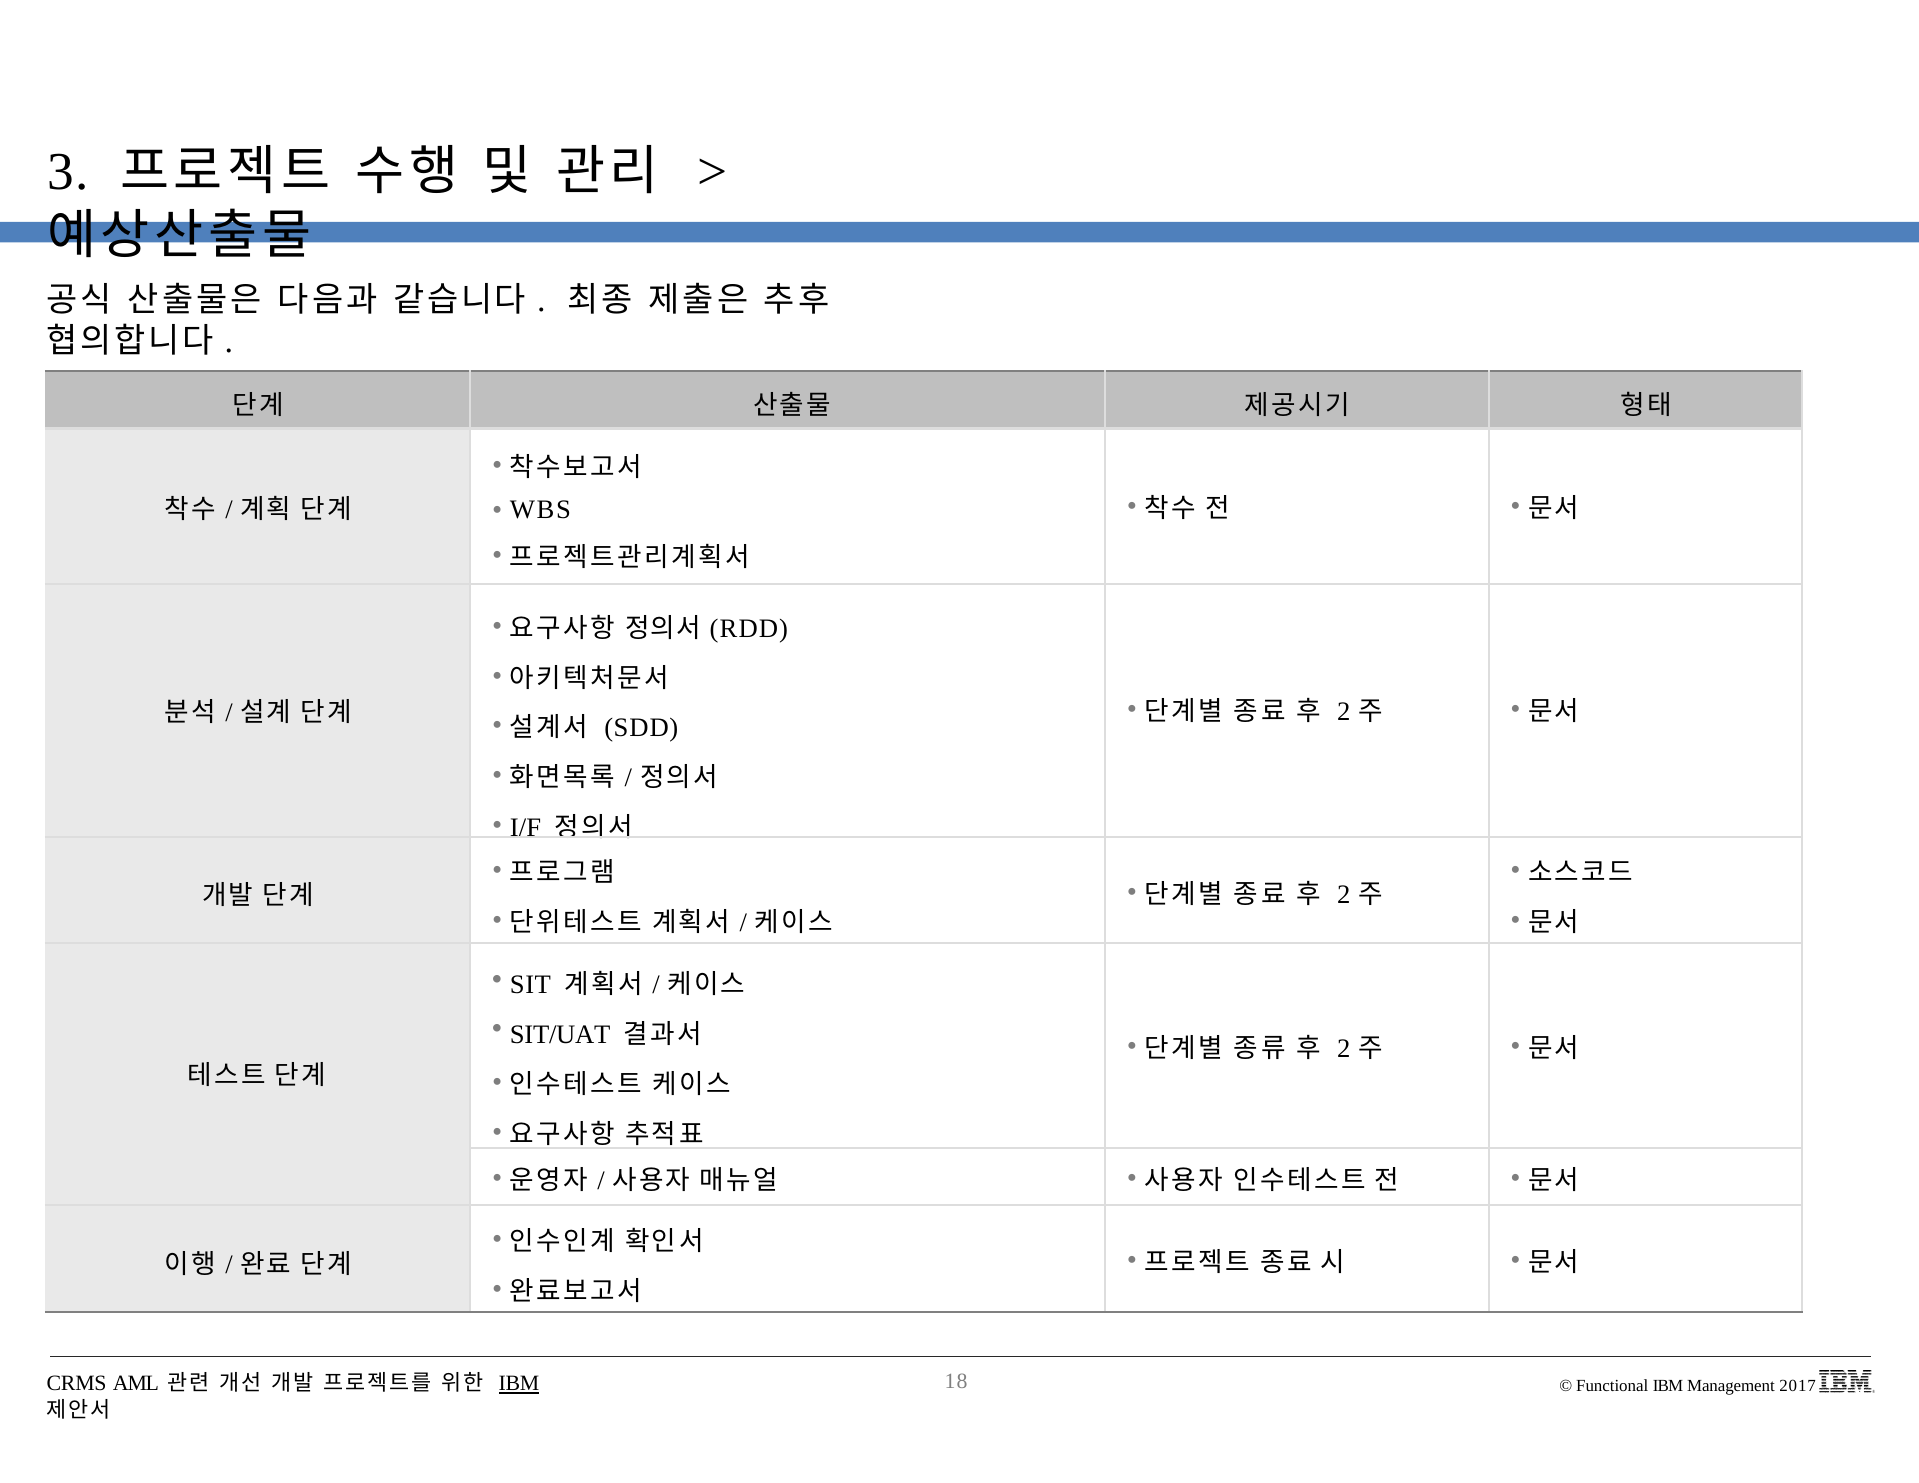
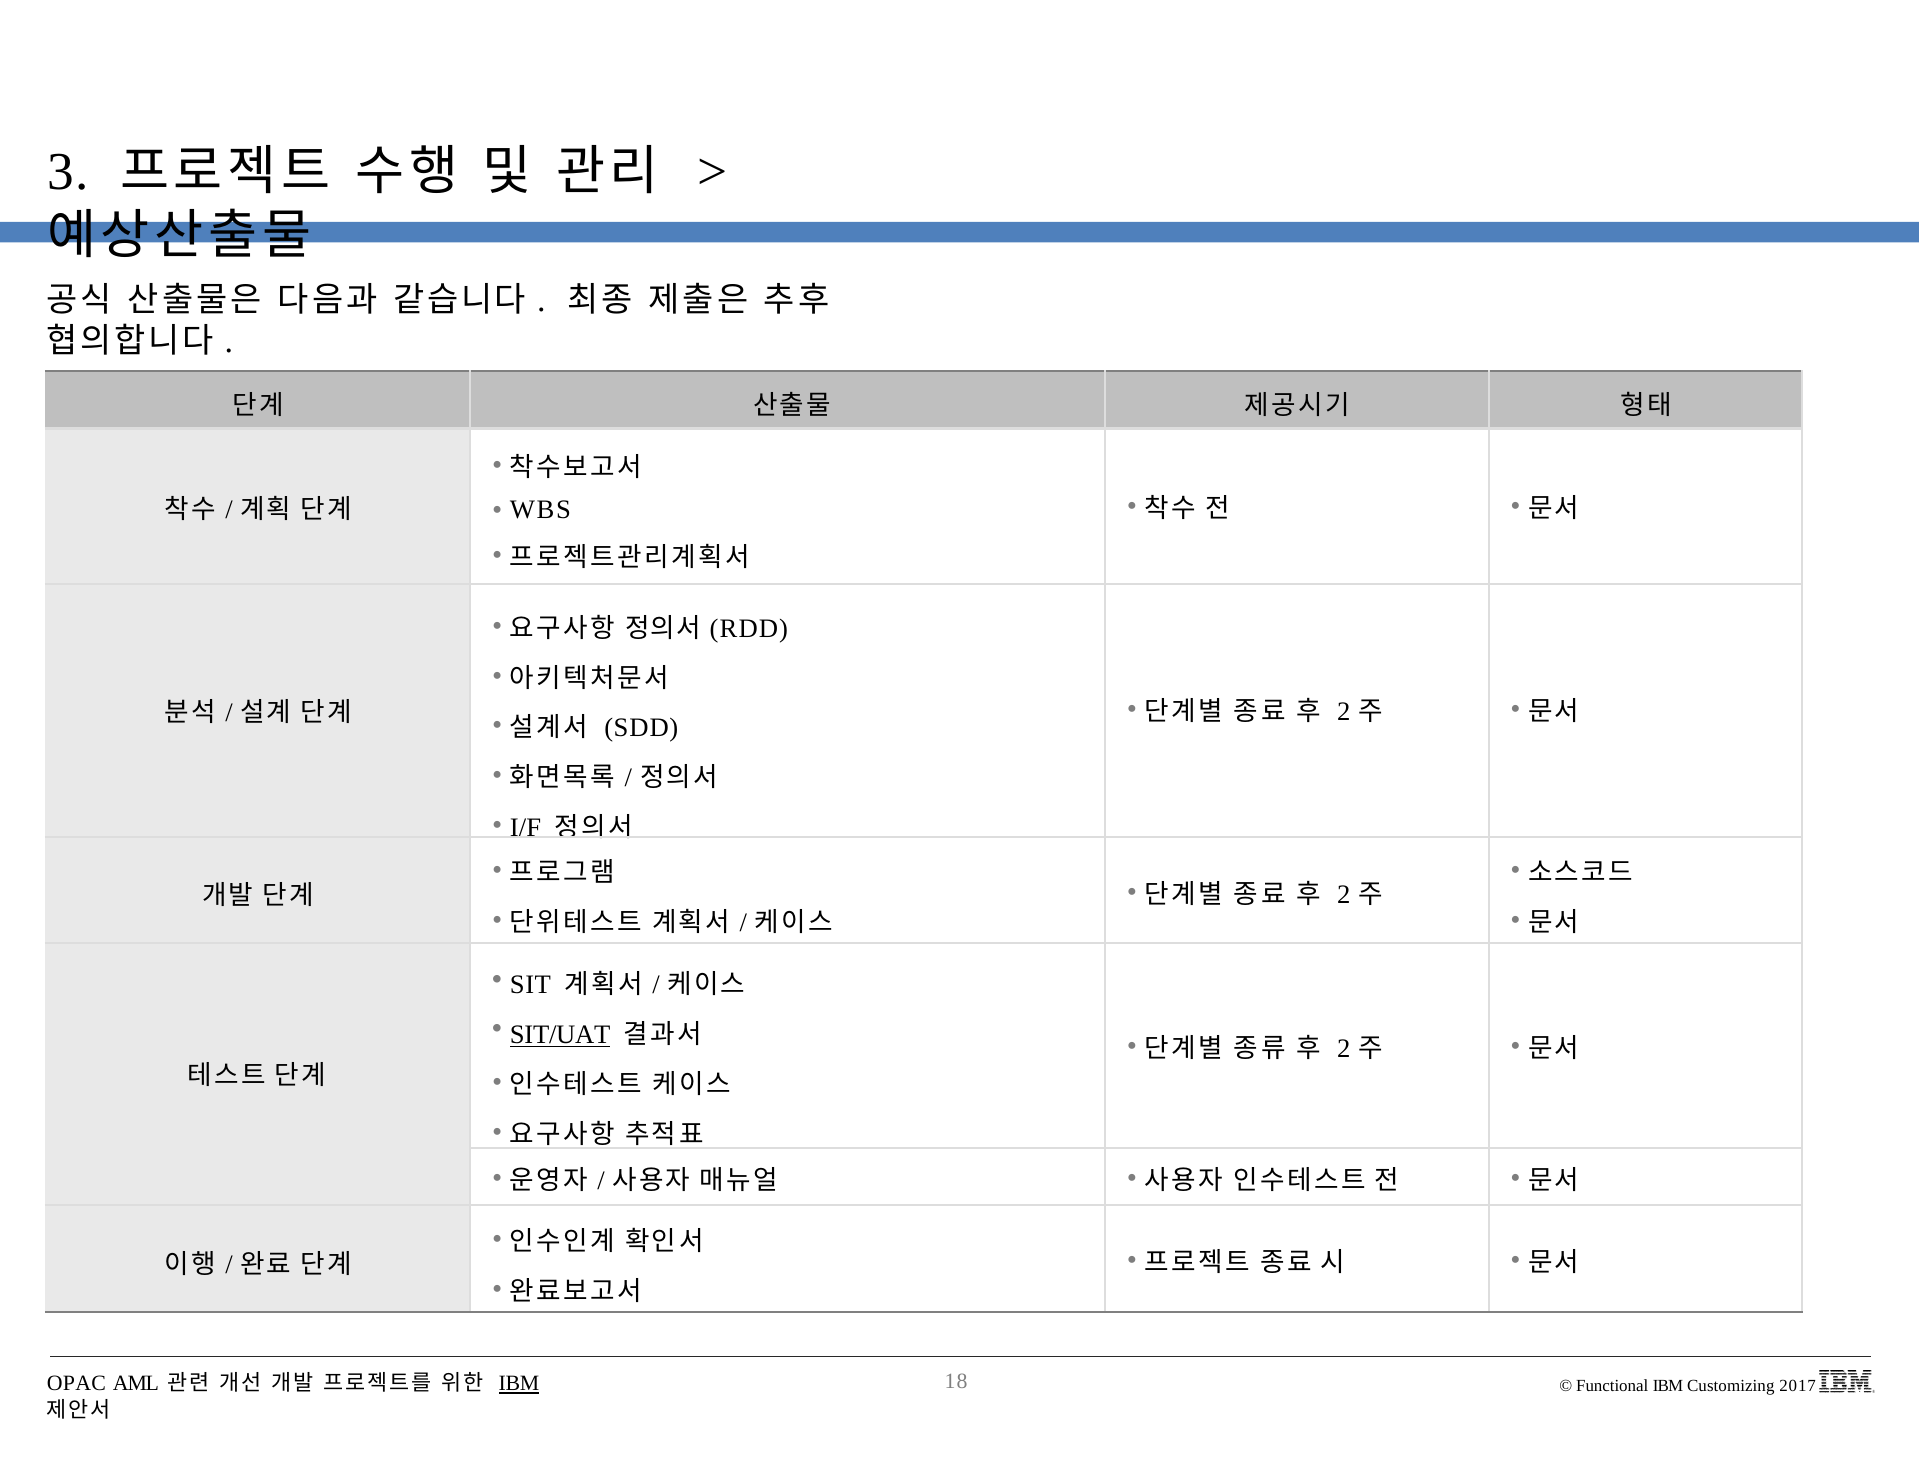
SIT/UAT underline: none -> present (560, 1035)
Management: Management -> Customizing (1731, 1386)
CRMS: CRMS -> OPAC (76, 1383)
